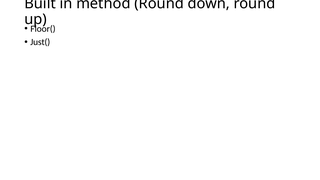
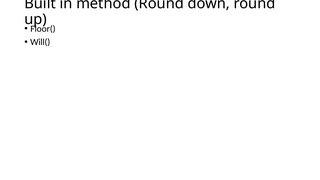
Just(: Just( -> Will( (40, 42)
